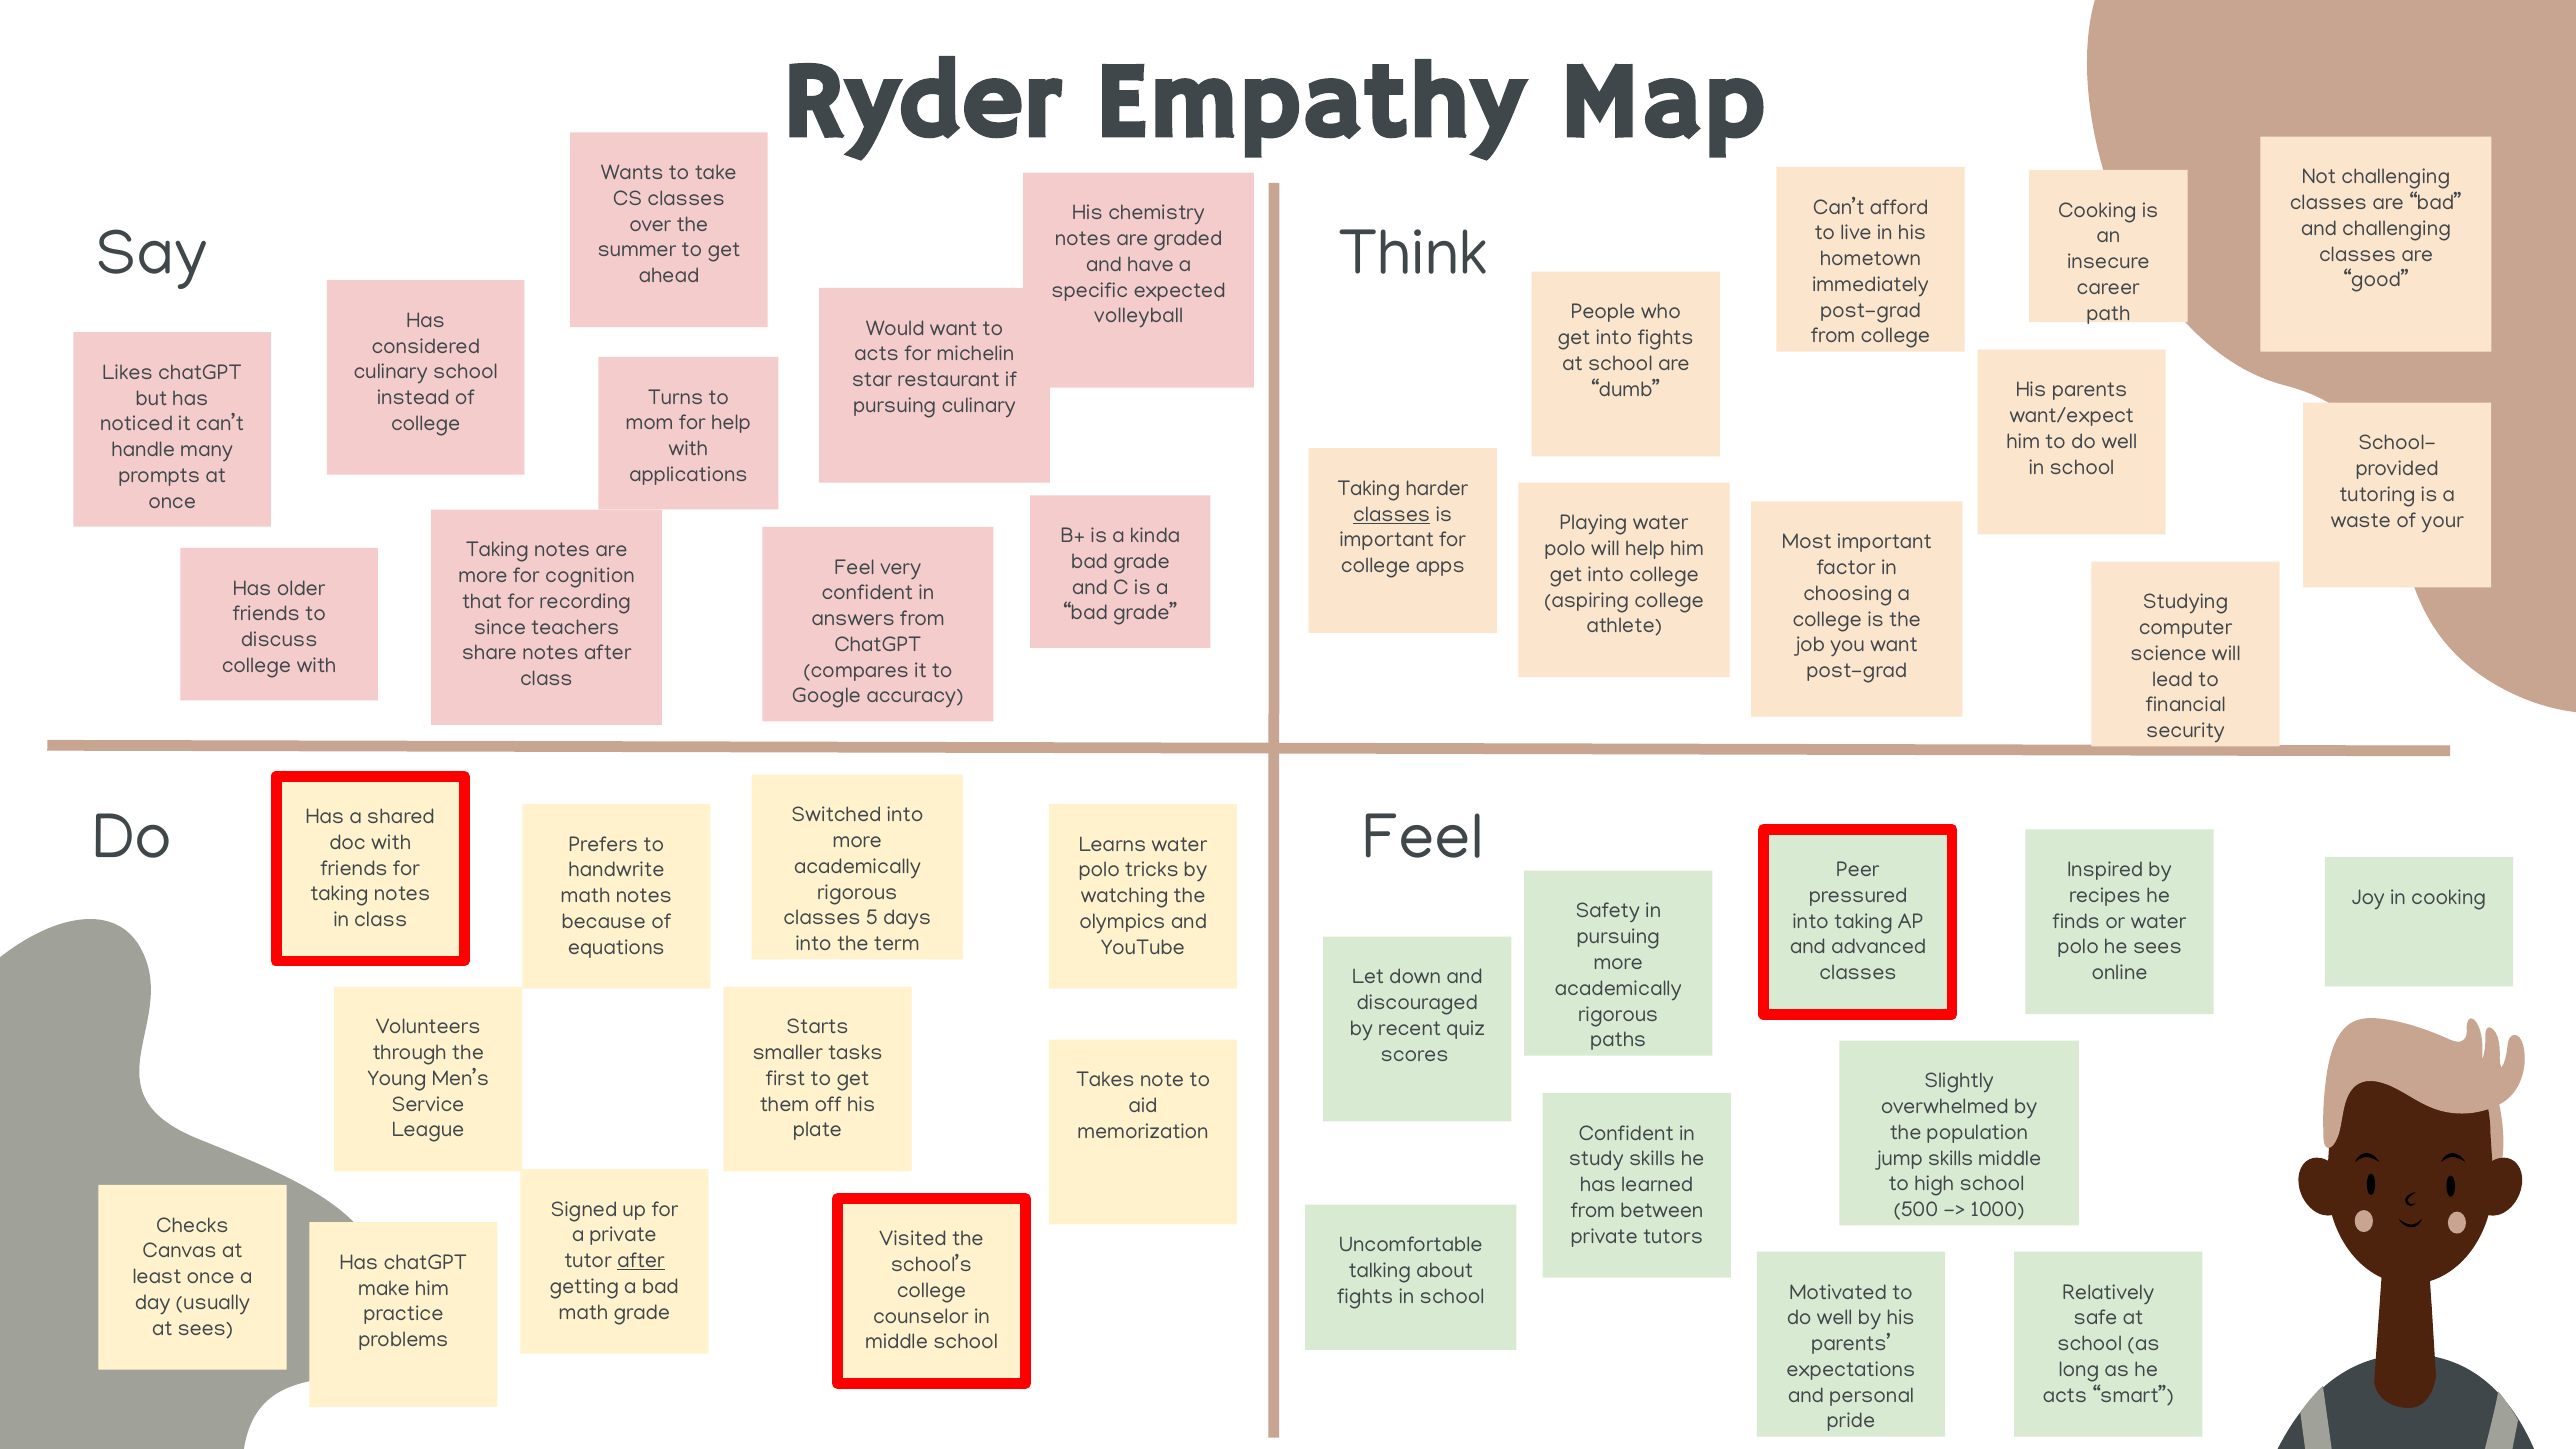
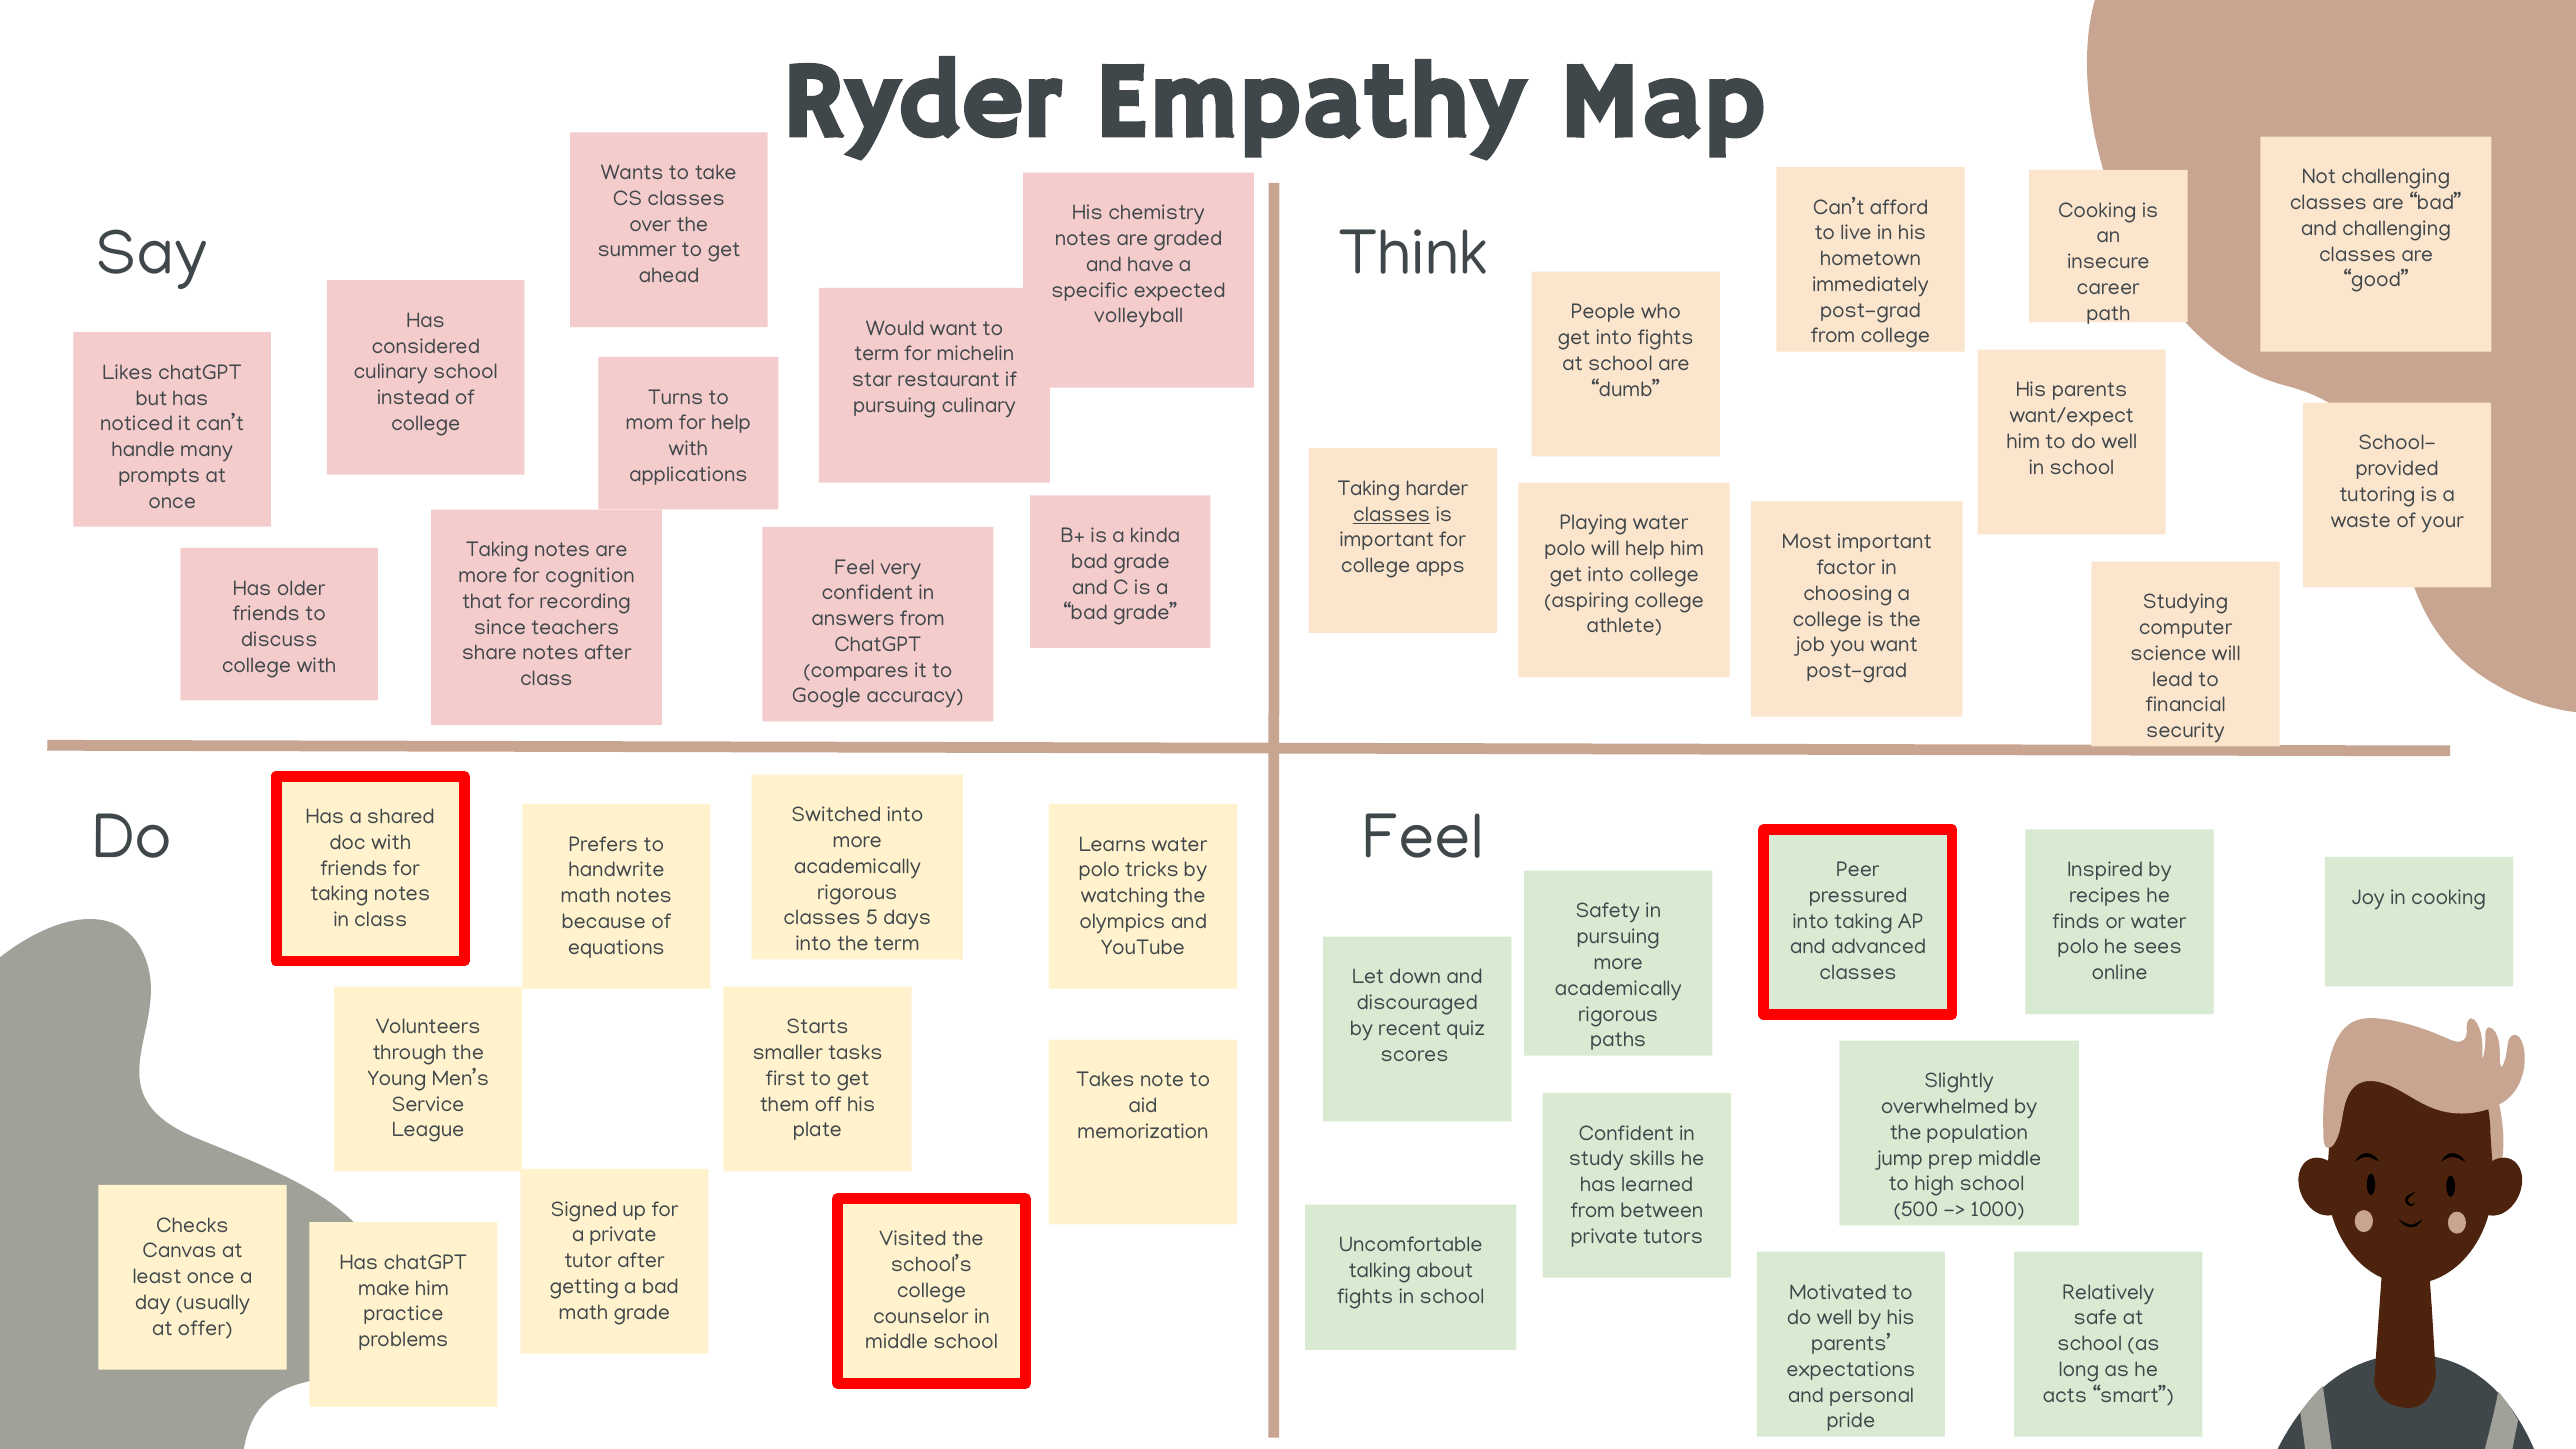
acts: acts -> term (877, 354)
jump skills: skills -> prep (1950, 1158)
after underline: present -> none (641, 1261)
at sees: sees -> offer (205, 1328)
